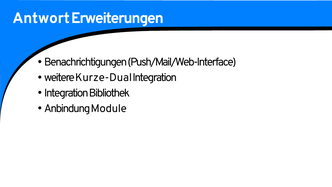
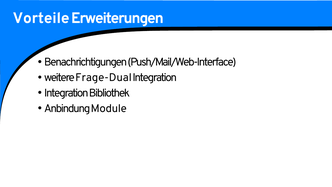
Antwort: Antwort -> Vorteile (41, 18)
Kurze-Dual: Kurze-Dual -> Frage-Dual (103, 77)
